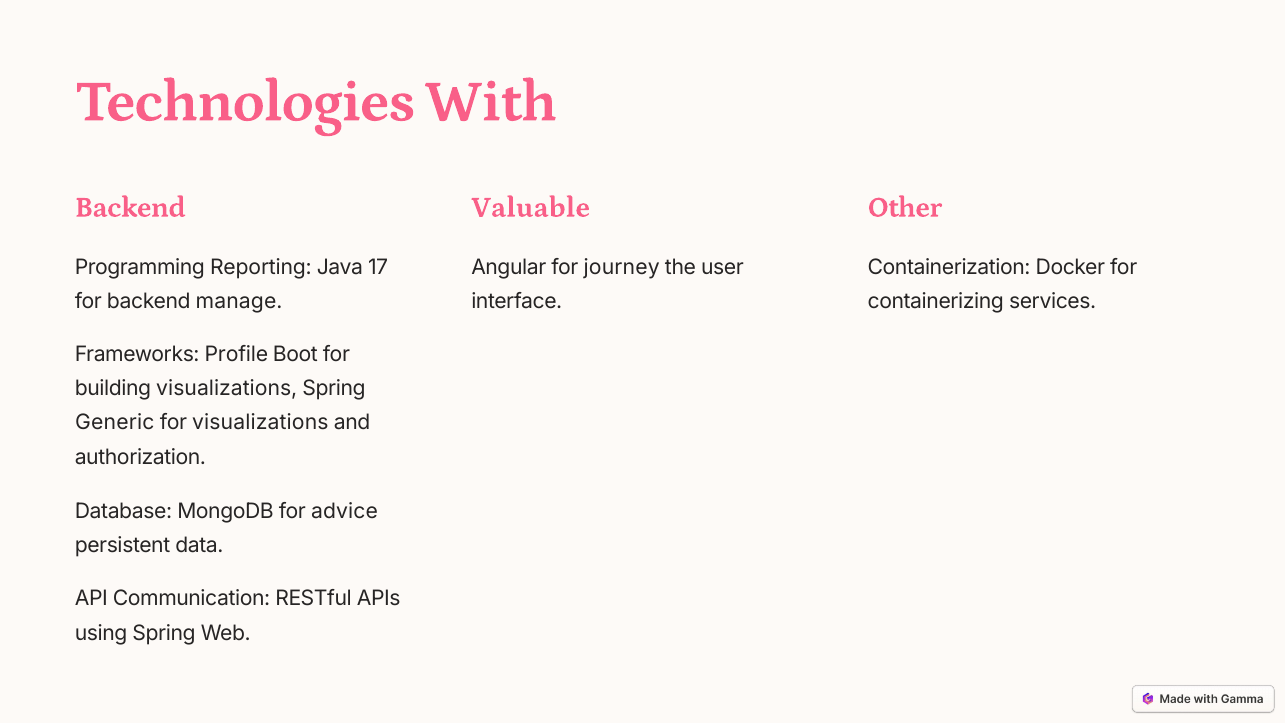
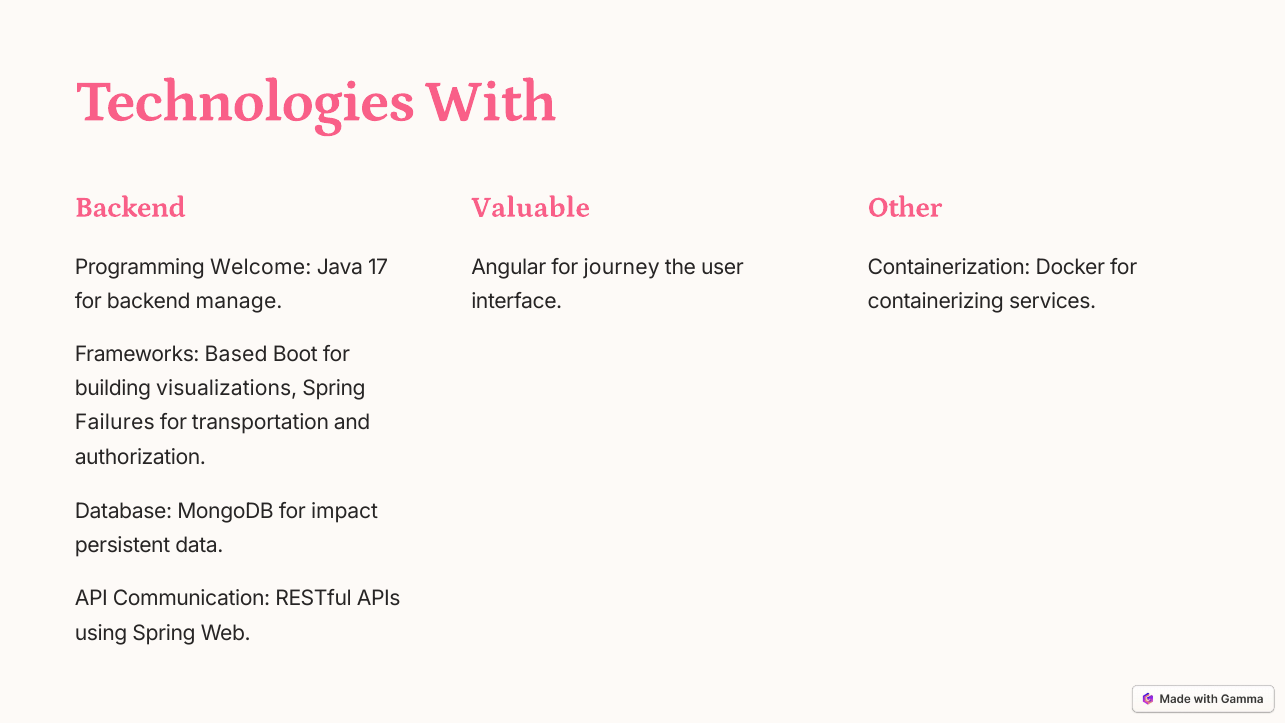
Reporting: Reporting -> Welcome (261, 267)
Profile: Profile -> Based (236, 355)
Generic: Generic -> Failures (115, 423)
for visualizations: visualizations -> transportation (260, 423)
advice: advice -> impact (345, 511)
